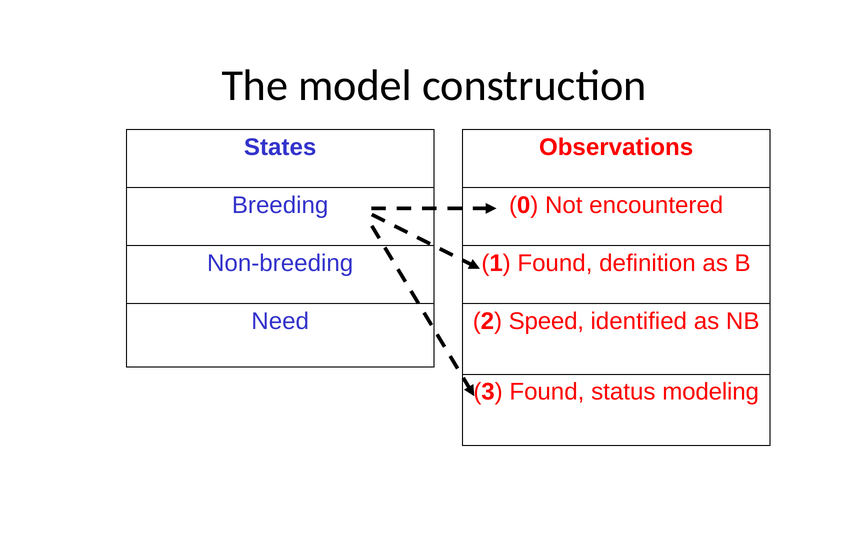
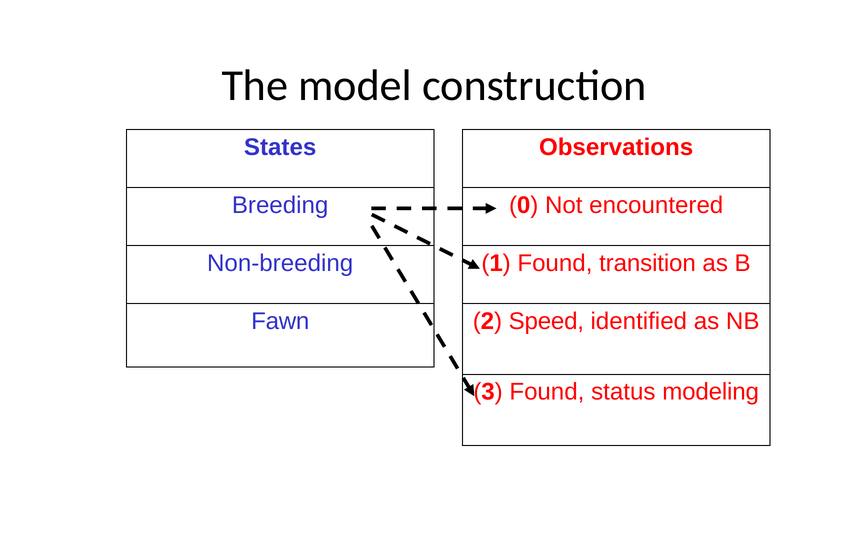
definition: definition -> transition (648, 263)
Need: Need -> Fawn (280, 321)
